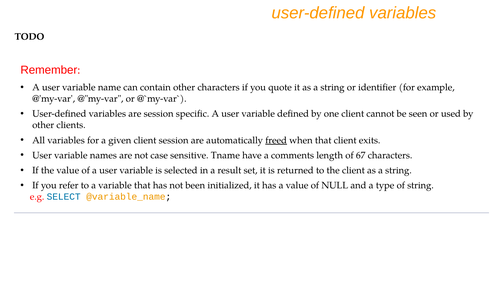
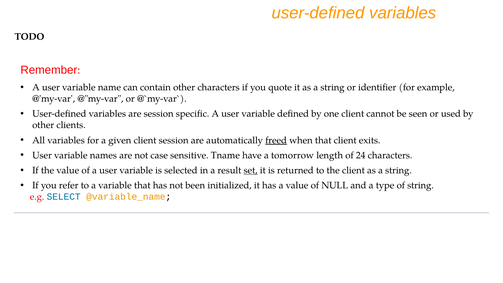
comments: comments -> tomorrow (292, 155)
67: 67 -> 24 (361, 155)
set underline: none -> present (251, 170)
